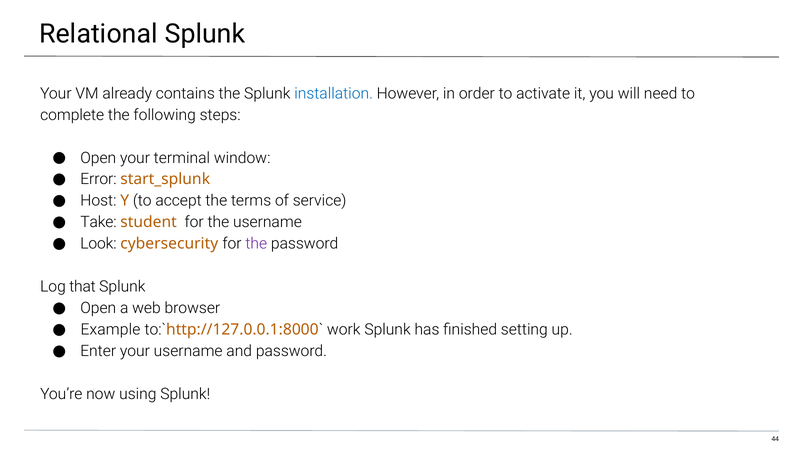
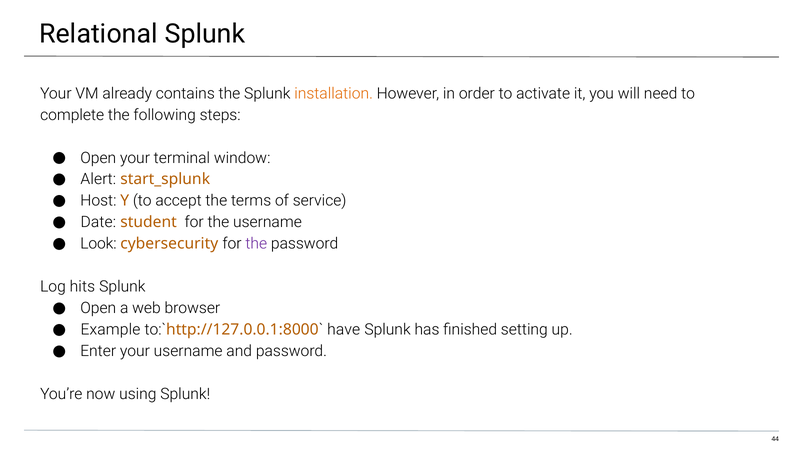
installation colour: blue -> orange (334, 94)
Error: Error -> Alert (98, 180)
Take: Take -> Date (98, 223)
that: that -> hits (82, 287)
work: work -> have (344, 330)
